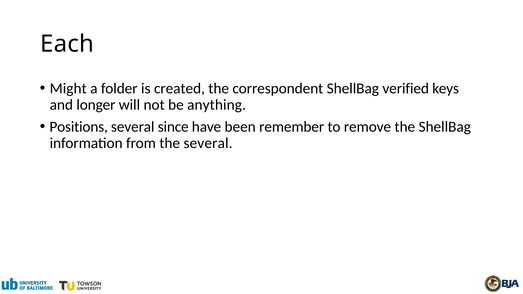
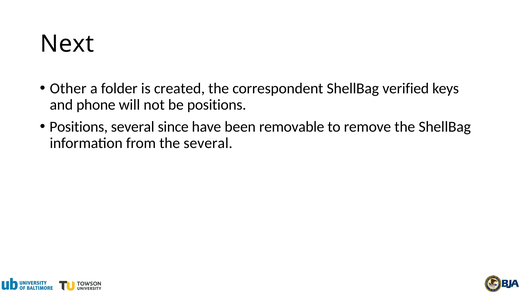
Each: Each -> Next (67, 44)
Might: Might -> Other (68, 88)
longer: longer -> phone (96, 105)
be anything: anything -> positions (217, 105)
remember: remember -> removable (292, 127)
